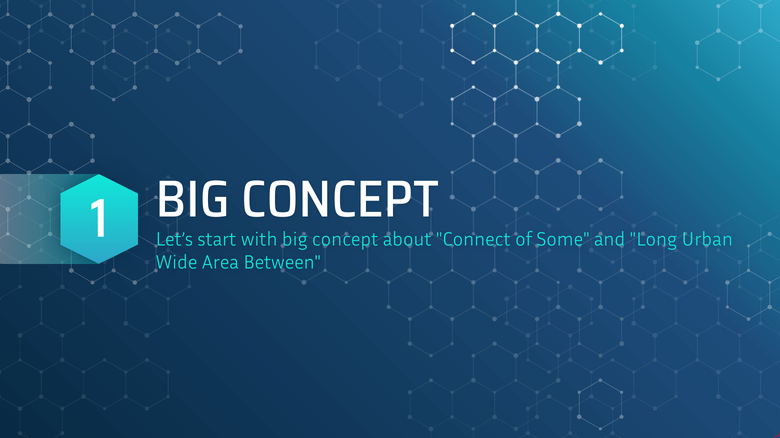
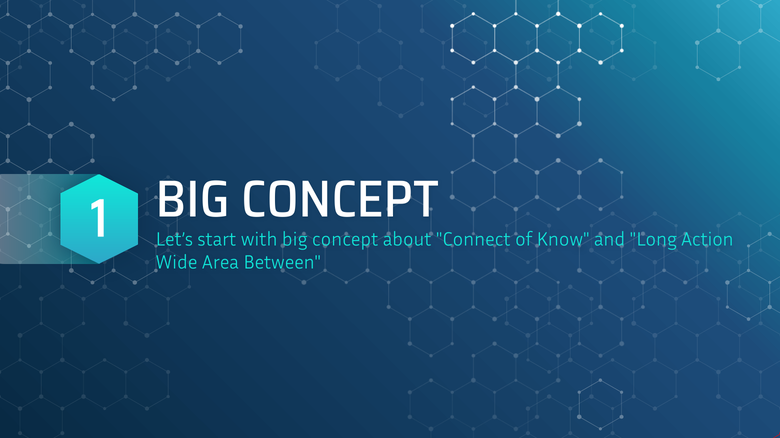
Some: Some -> Know (563, 240)
Urban: Urban -> Action (707, 240)
